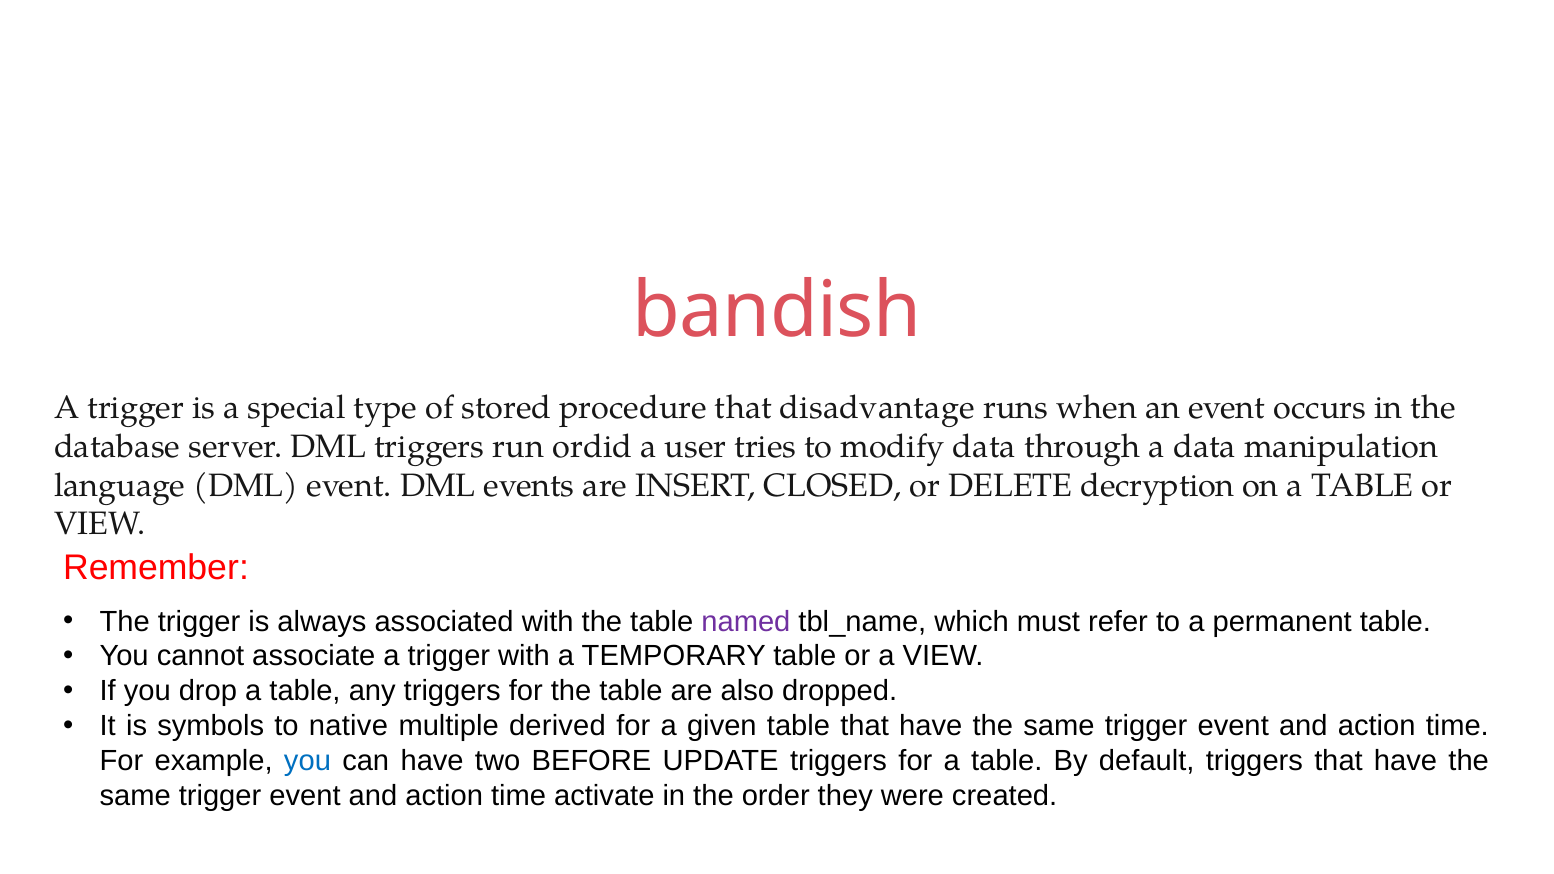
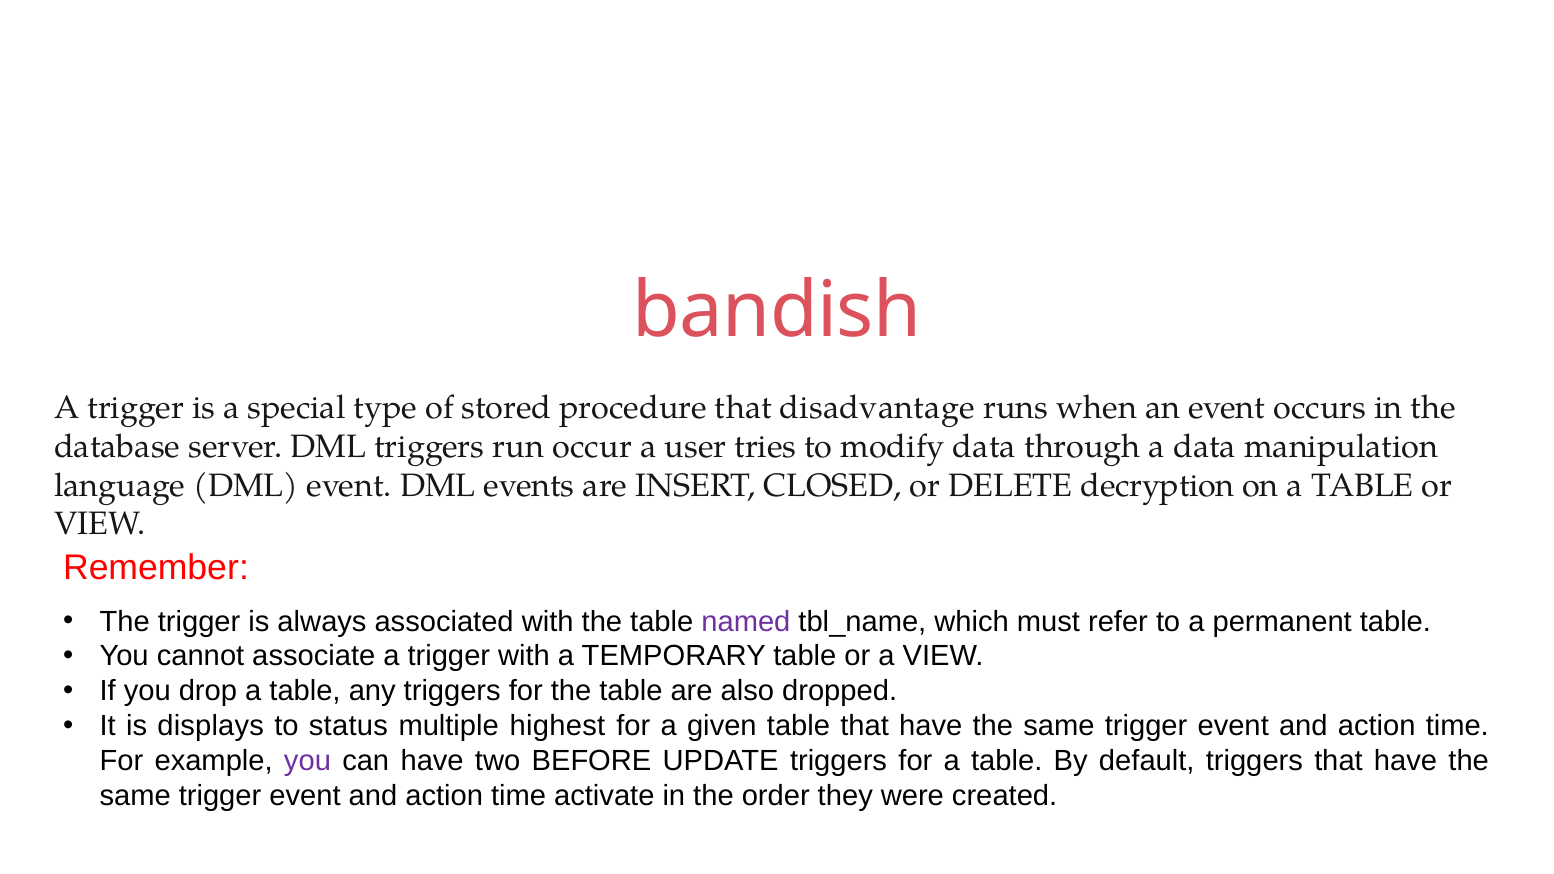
ordid: ordid -> occur (592, 447)
symbols: symbols -> displays (211, 726)
native: native -> status (348, 726)
derived: derived -> highest (557, 726)
you colour: blue -> purple (307, 761)
